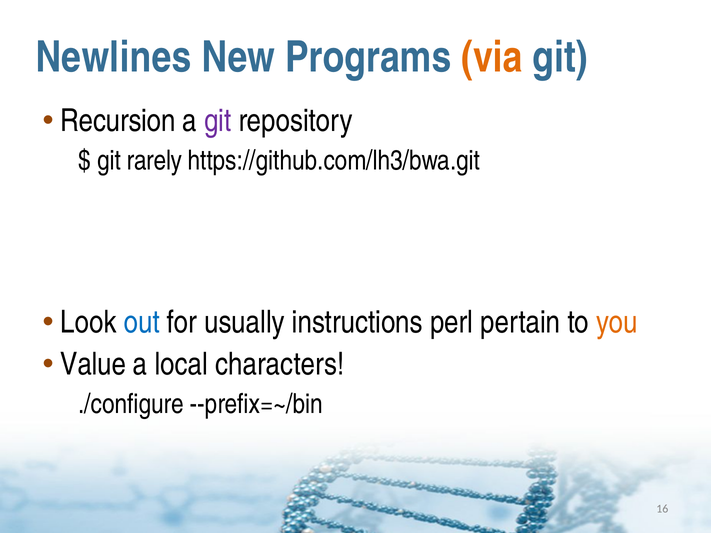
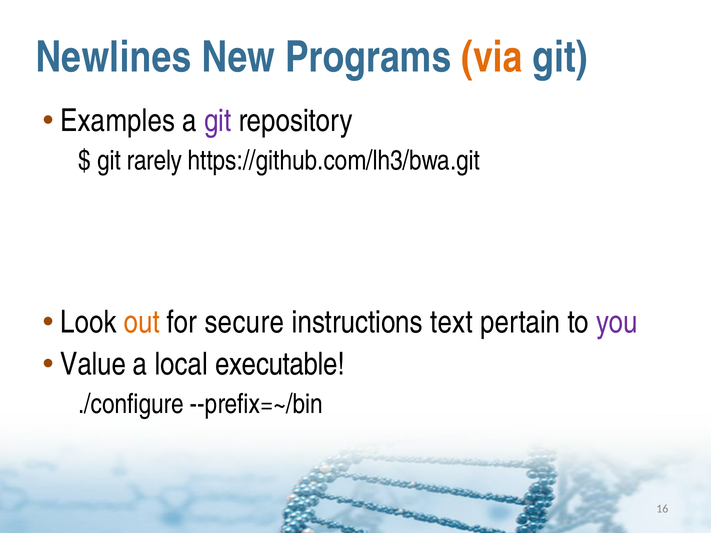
Recursion: Recursion -> Examples (118, 121)
out colour: blue -> orange (142, 322)
usually: usually -> secure (244, 322)
perl: perl -> text (451, 322)
you colour: orange -> purple (617, 322)
characters: characters -> executable (280, 365)
